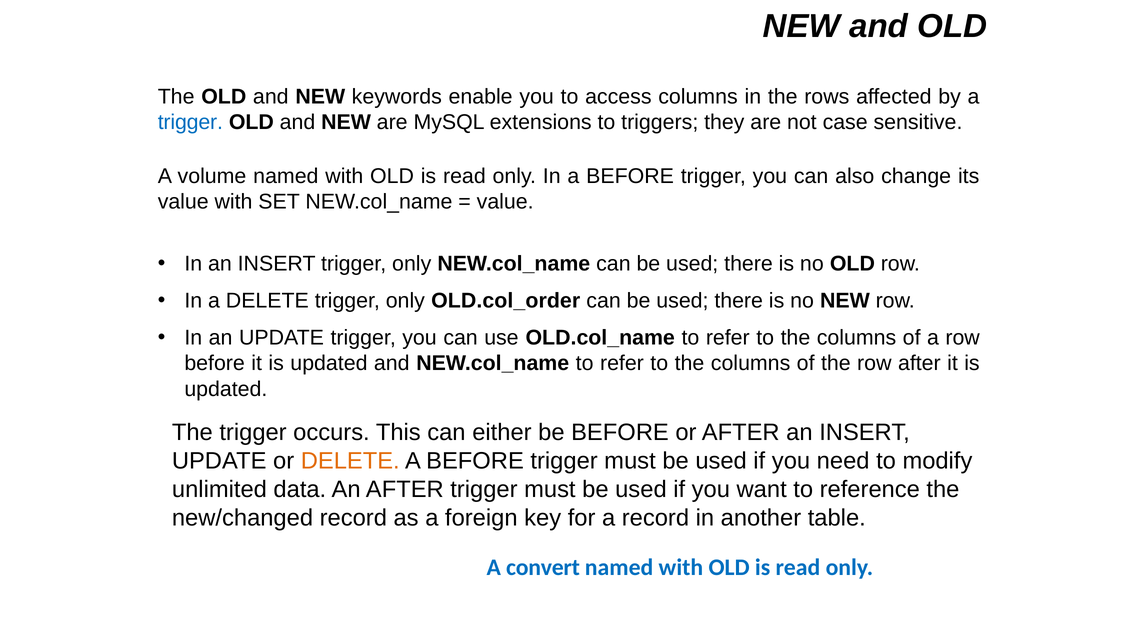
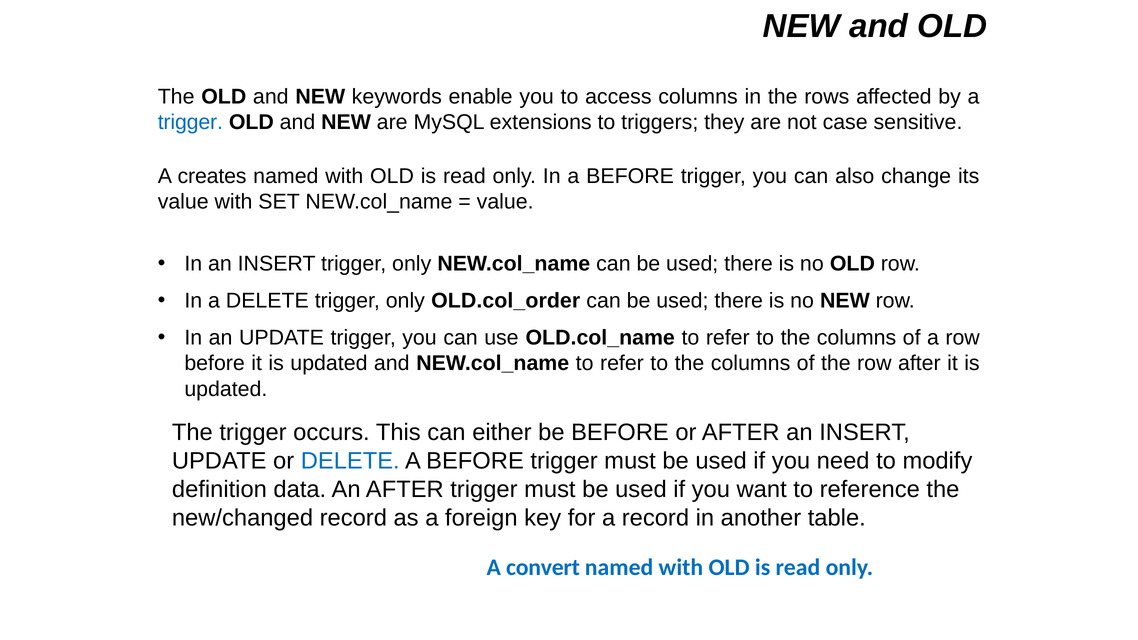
volume: volume -> creates (212, 176)
DELETE colour: orange -> blue (350, 461)
unlimited: unlimited -> definition (219, 490)
